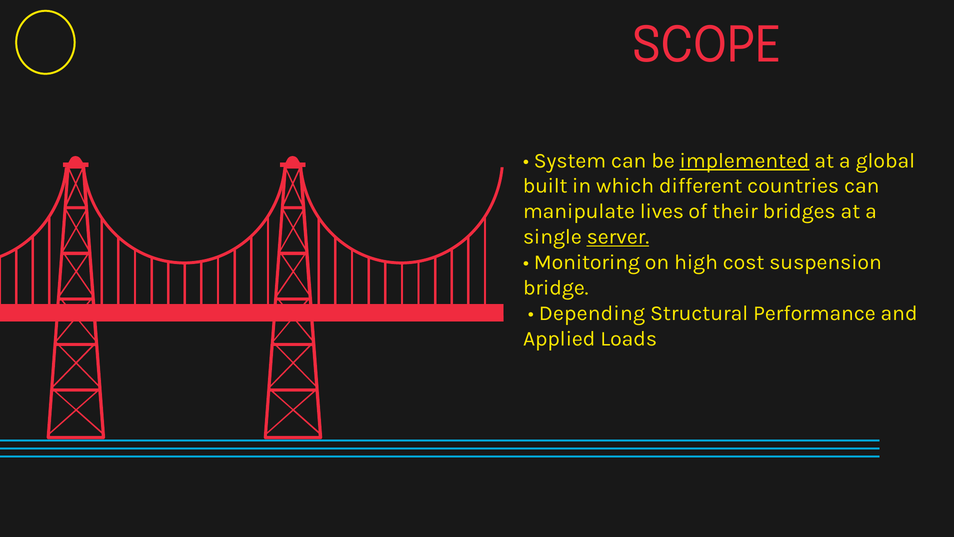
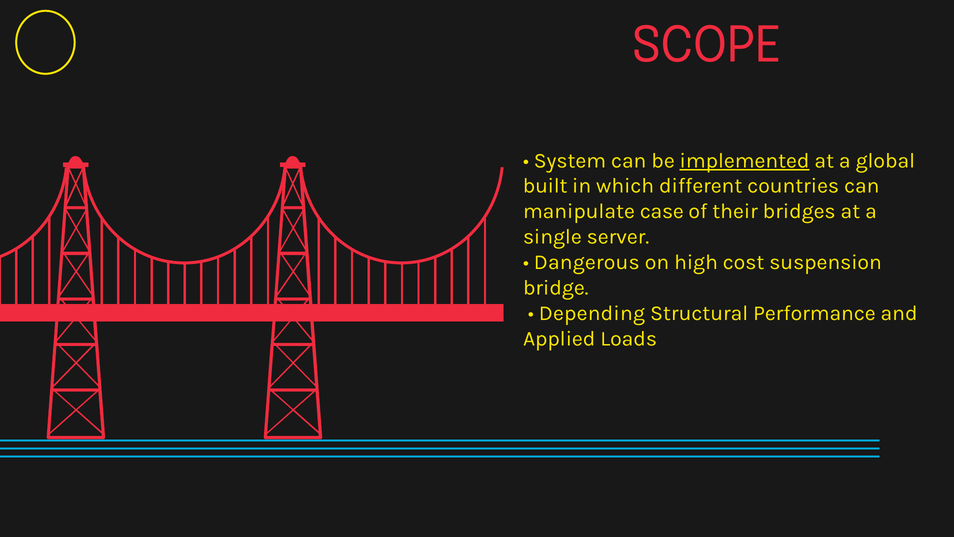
lives: lives -> case (662, 211)
server underline: present -> none (618, 237)
Monitoring: Monitoring -> Dangerous (587, 262)
